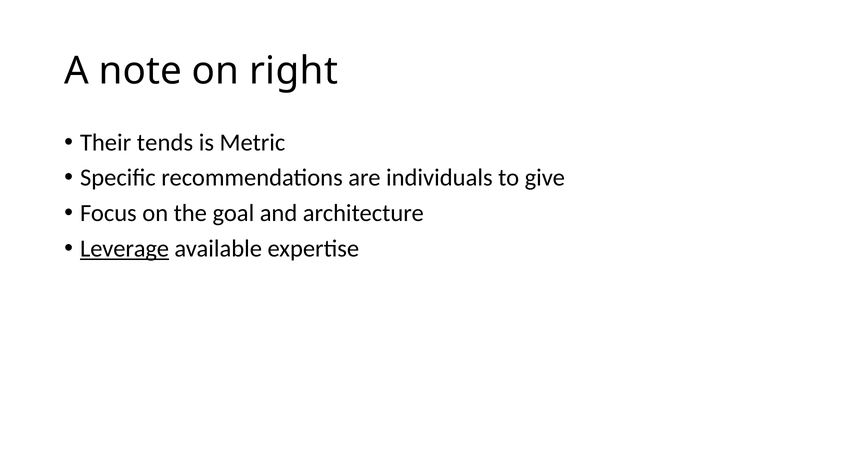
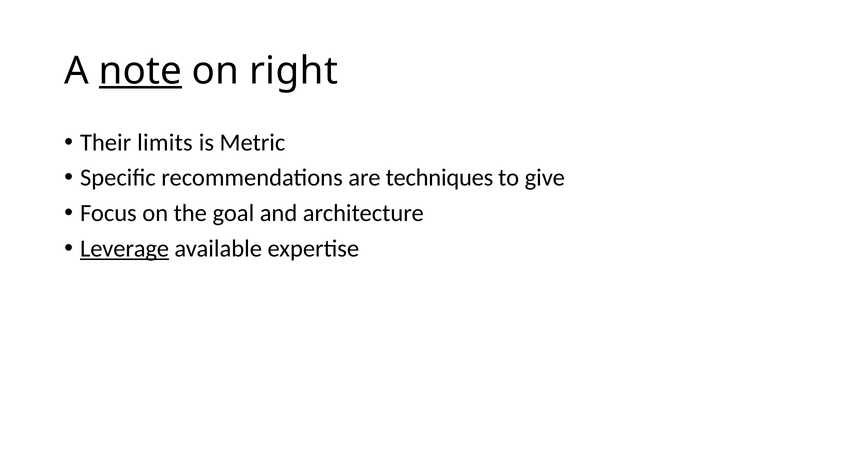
note underline: none -> present (140, 71)
tends: tends -> limits (165, 143)
individuals: individuals -> techniques (439, 178)
